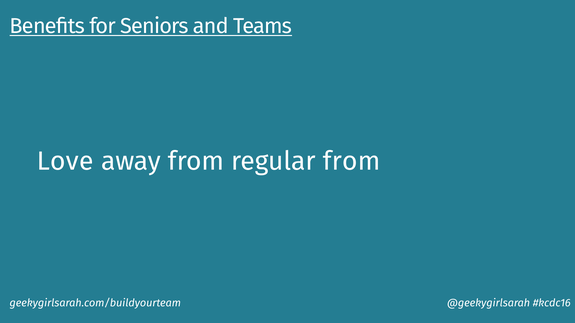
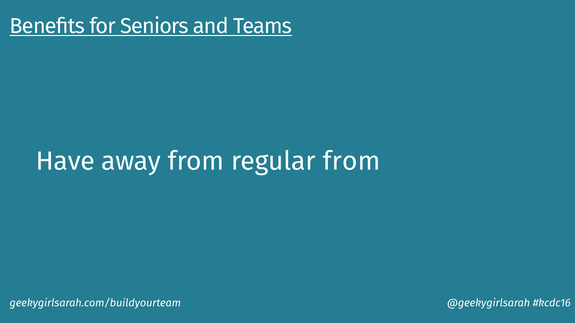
Love: Love -> Have (65, 161)
